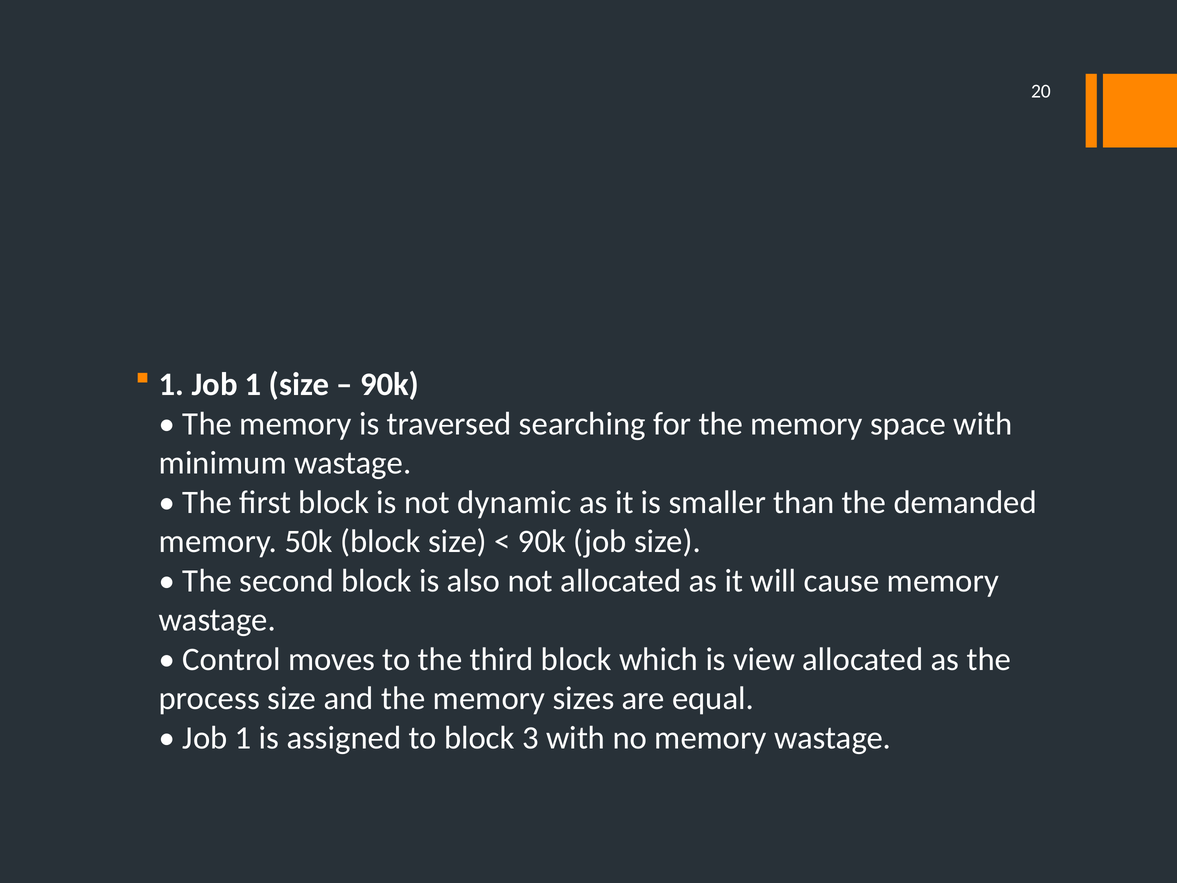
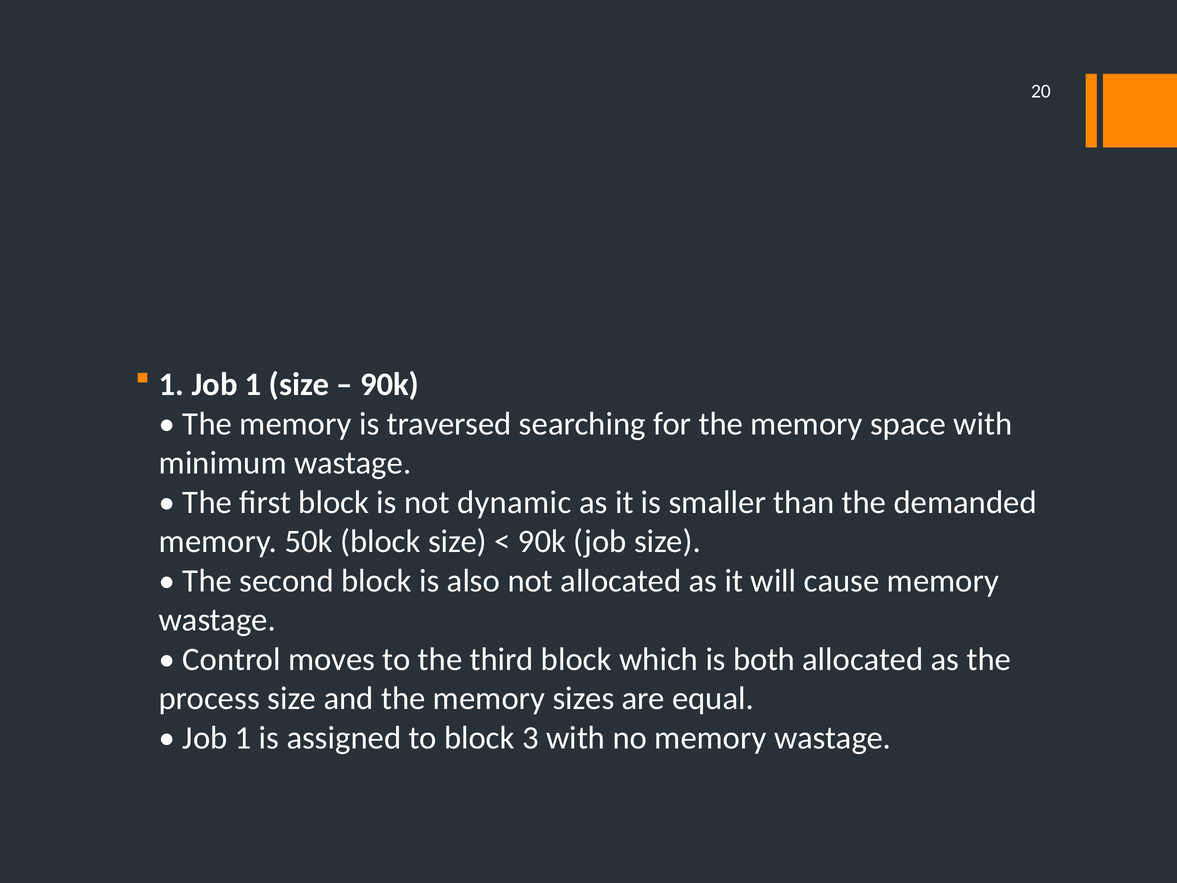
view: view -> both (764, 659)
